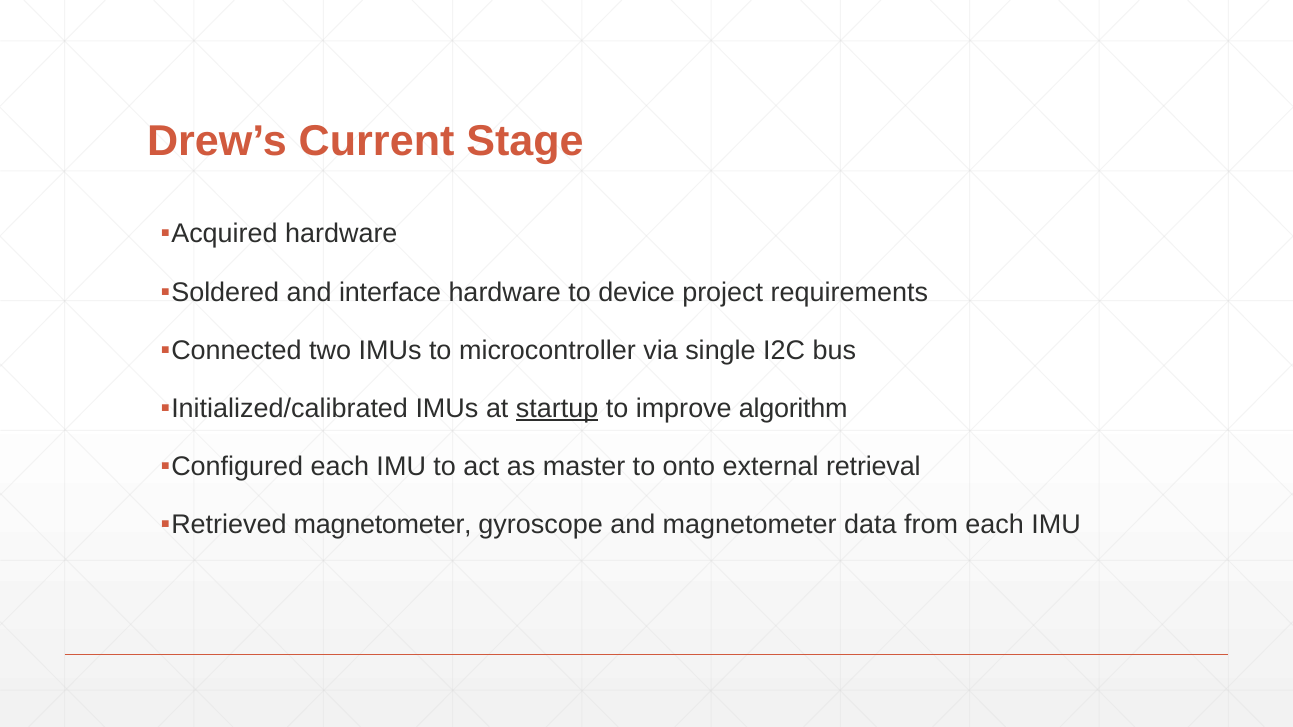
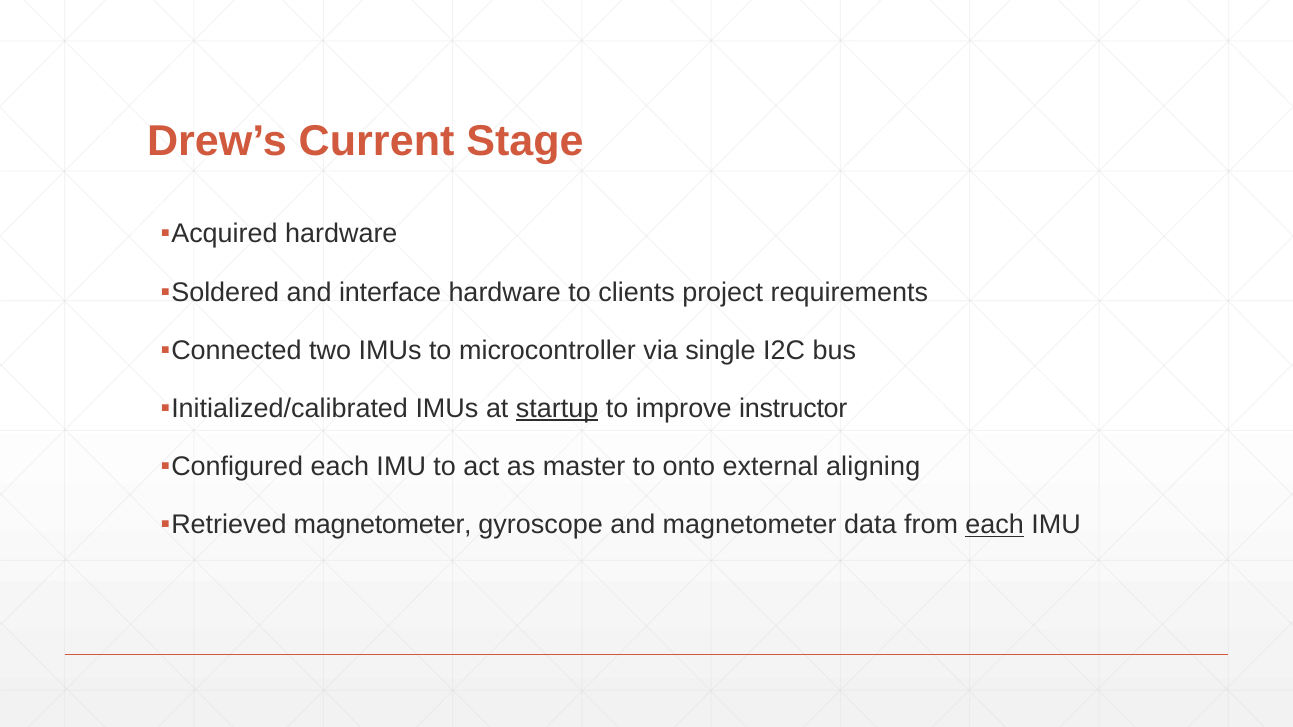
device: device -> clients (637, 292)
algorithm: algorithm -> instructor (793, 409)
retrieval: retrieval -> aligning (873, 467)
each underline: none -> present (995, 525)
